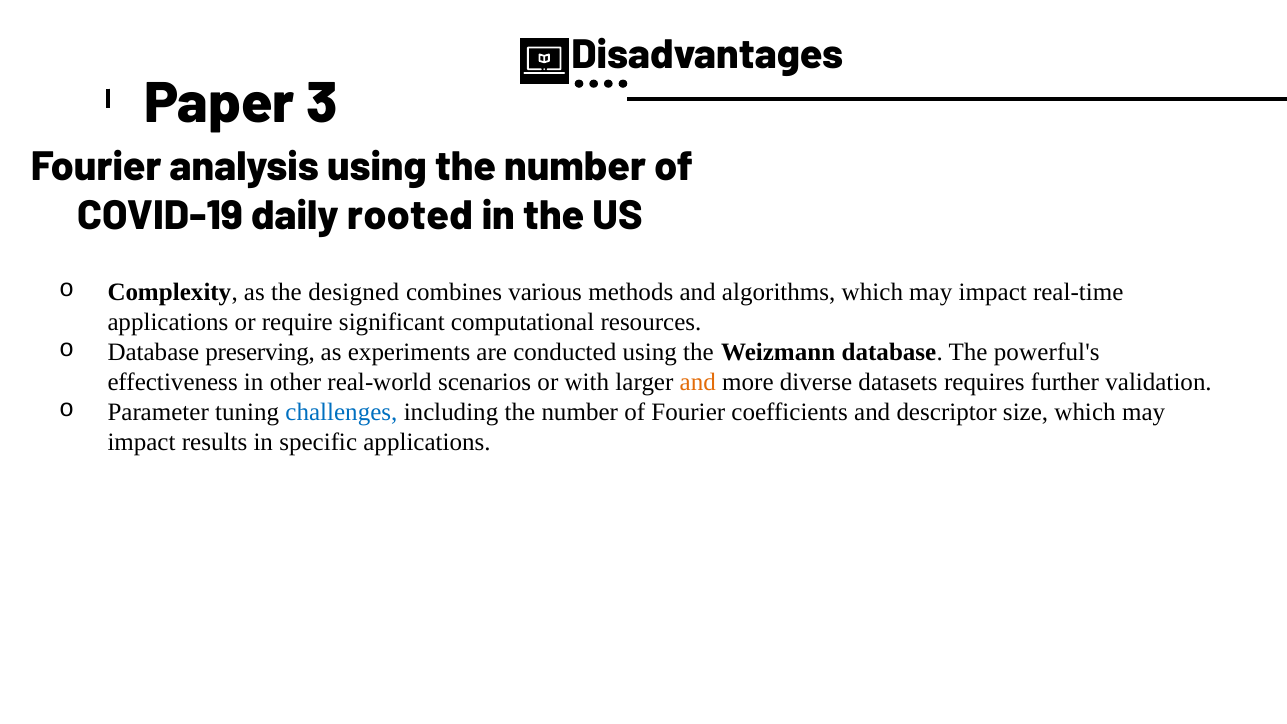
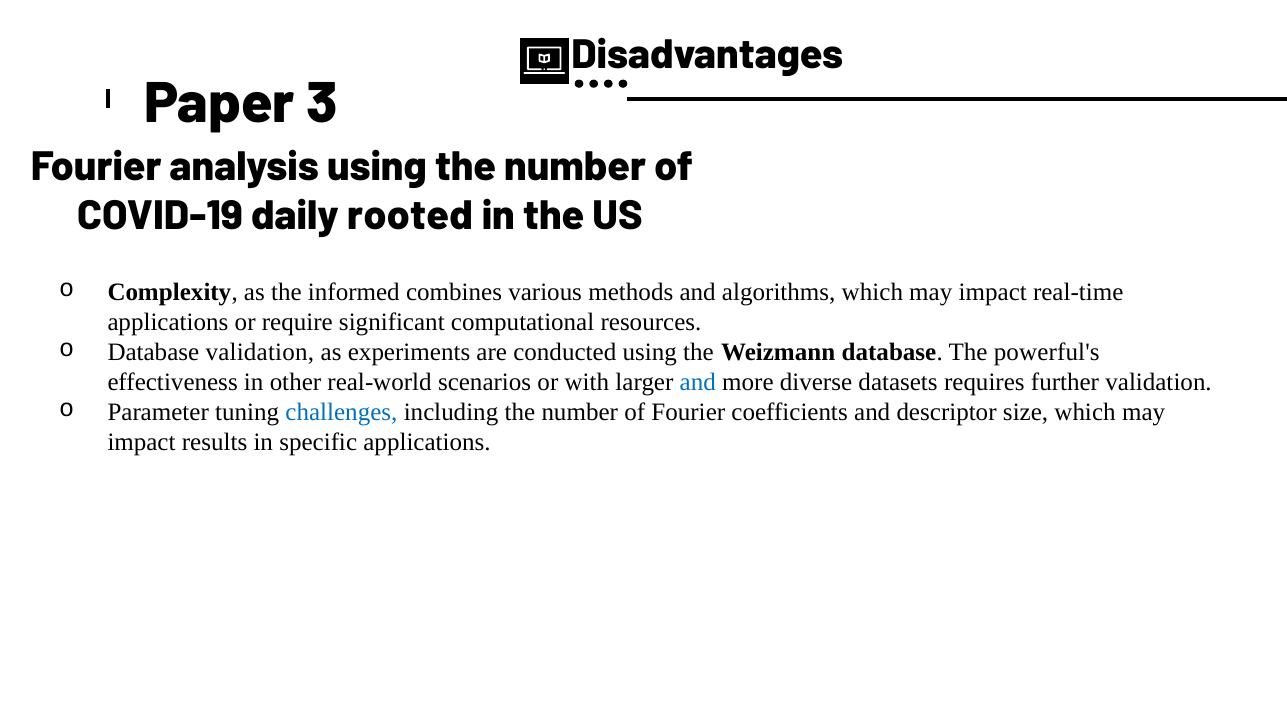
designed: designed -> informed (354, 292)
Database preserving: preserving -> validation (260, 352)
and colour: orange -> blue (698, 382)
